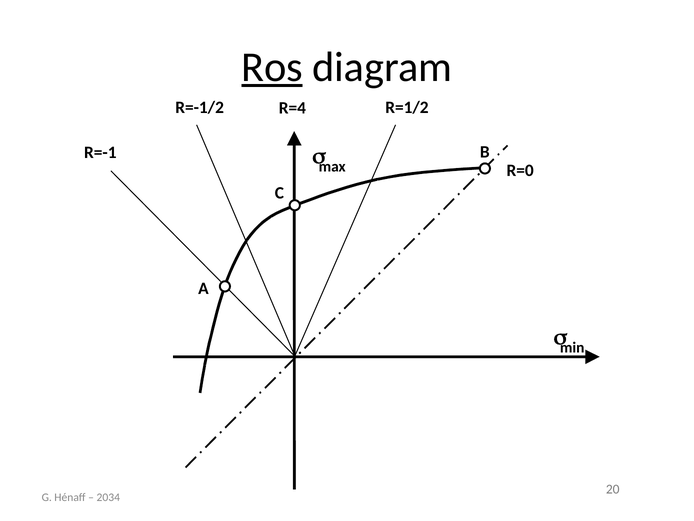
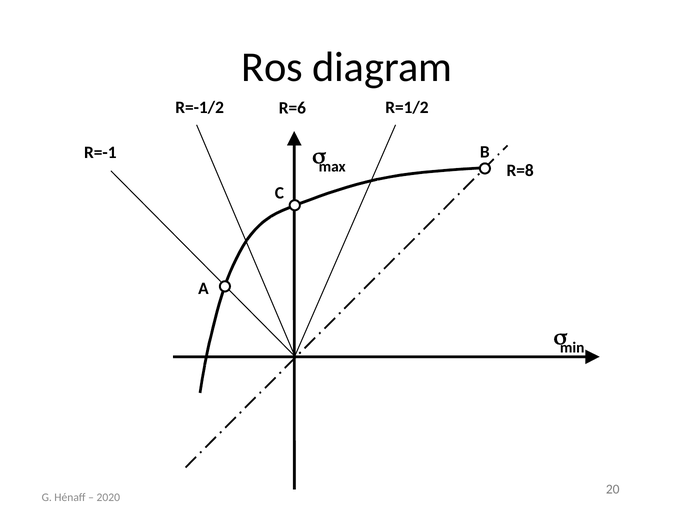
Ros underline: present -> none (272, 67)
R=4: R=4 -> R=6 (292, 108)
R=0: R=0 -> R=8 (520, 170)
2034: 2034 -> 2020 (108, 497)
